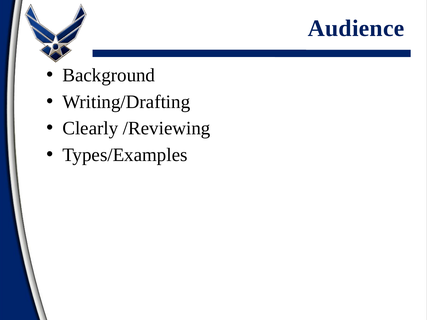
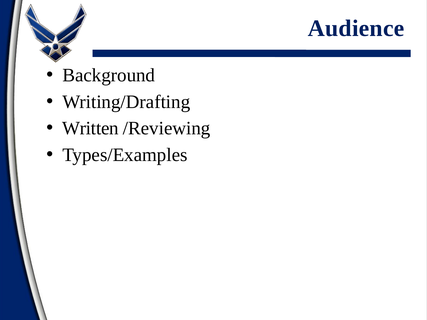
Clearly: Clearly -> Written (90, 128)
